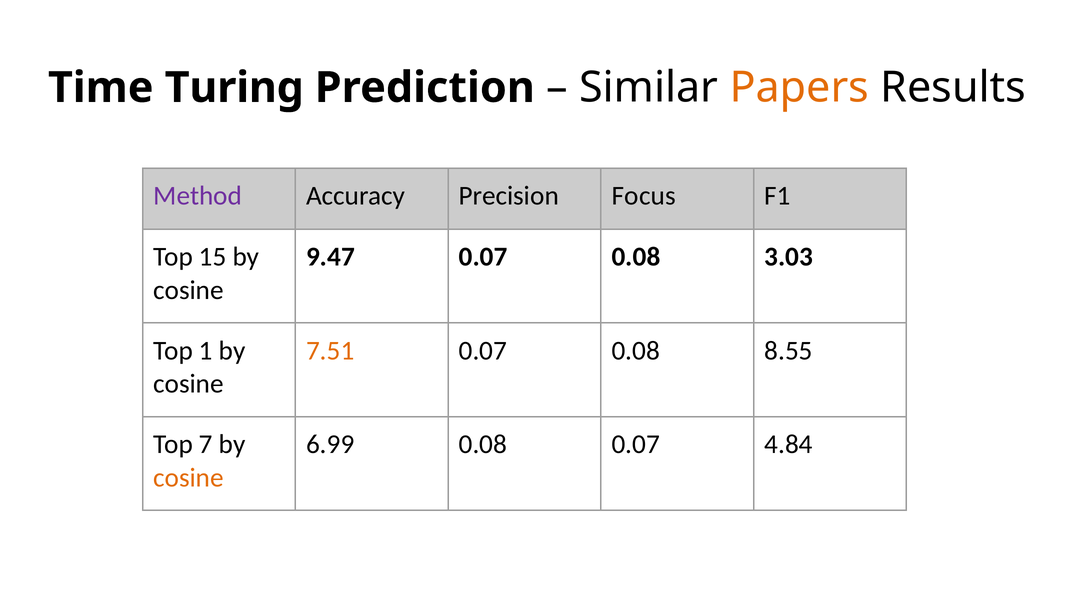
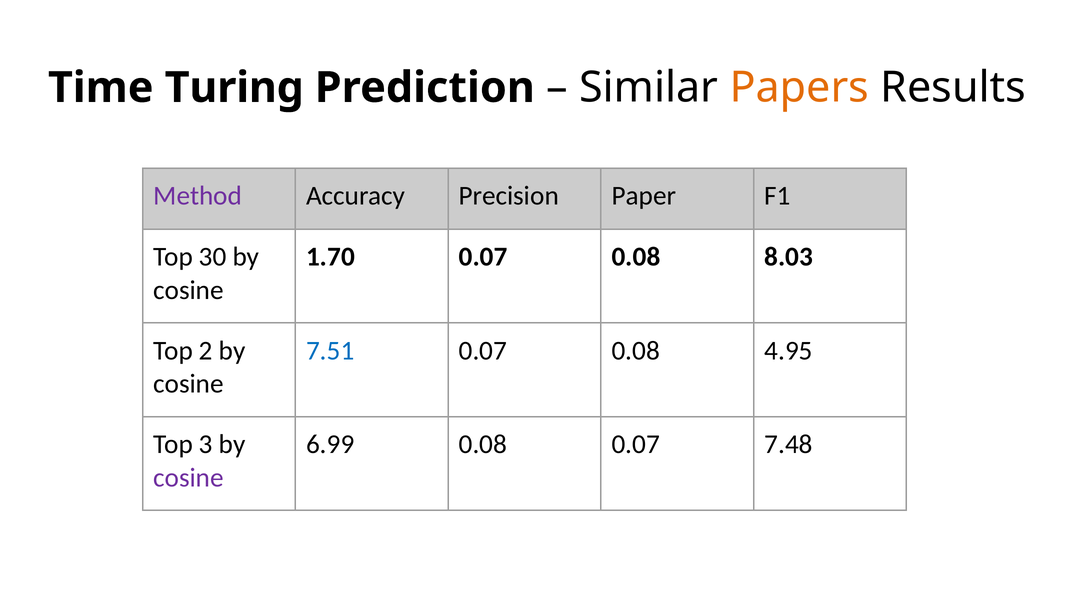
Focus: Focus -> Paper (644, 196)
15: 15 -> 30 (213, 257)
9.47: 9.47 -> 1.70 (330, 257)
3.03: 3.03 -> 8.03 (789, 257)
1: 1 -> 2 (206, 351)
7.51 colour: orange -> blue (330, 351)
8.55: 8.55 -> 4.95 (788, 351)
7: 7 -> 3 (206, 445)
4.84: 4.84 -> 7.48 (788, 445)
cosine colour: orange -> purple (189, 478)
